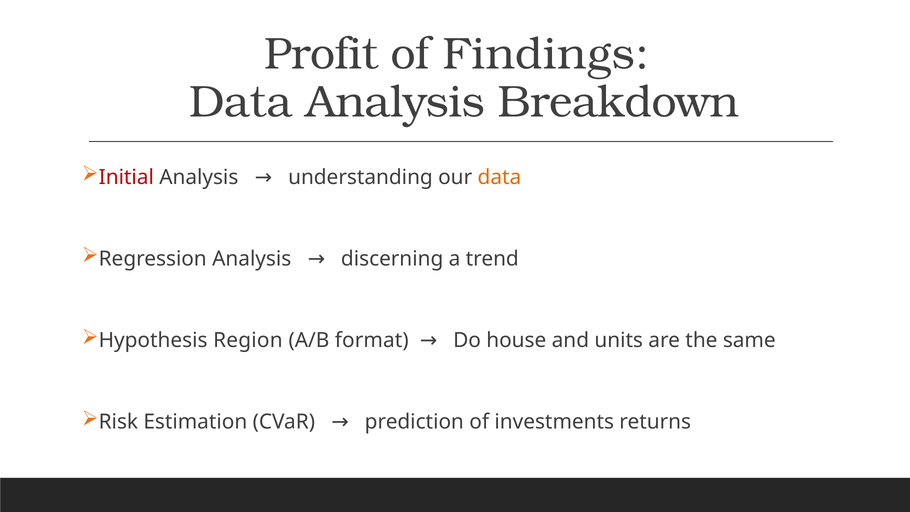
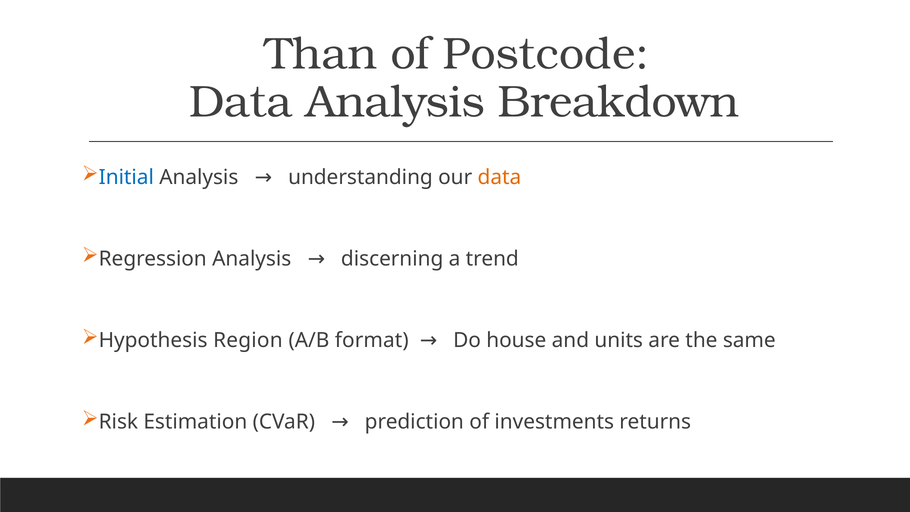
Profit: Profit -> Than (321, 54)
Findings: Findings -> Postcode (546, 54)
Initial colour: red -> blue (126, 177)
